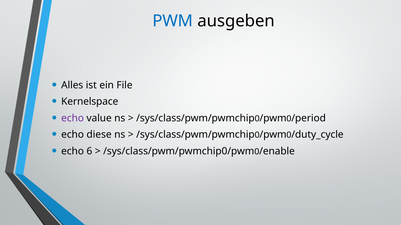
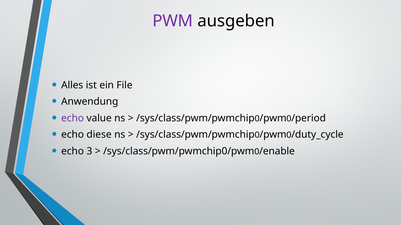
PWM colour: blue -> purple (173, 21)
Kernelspace: Kernelspace -> Anwendung (90, 102)
6: 6 -> 3 (89, 151)
